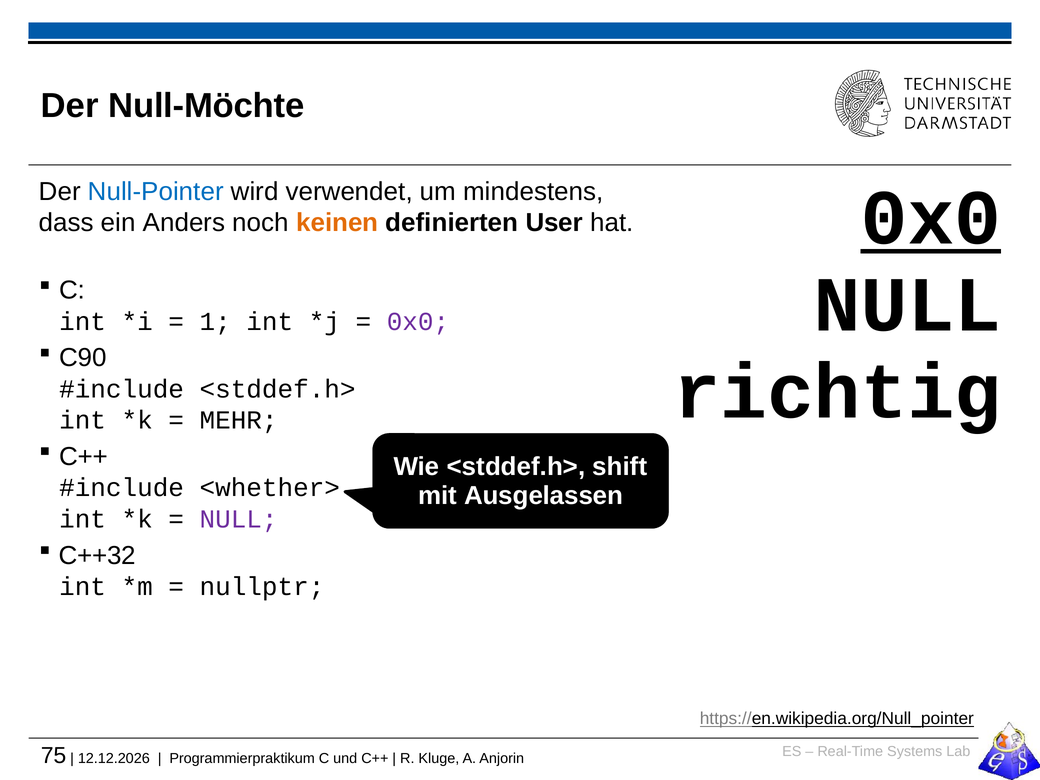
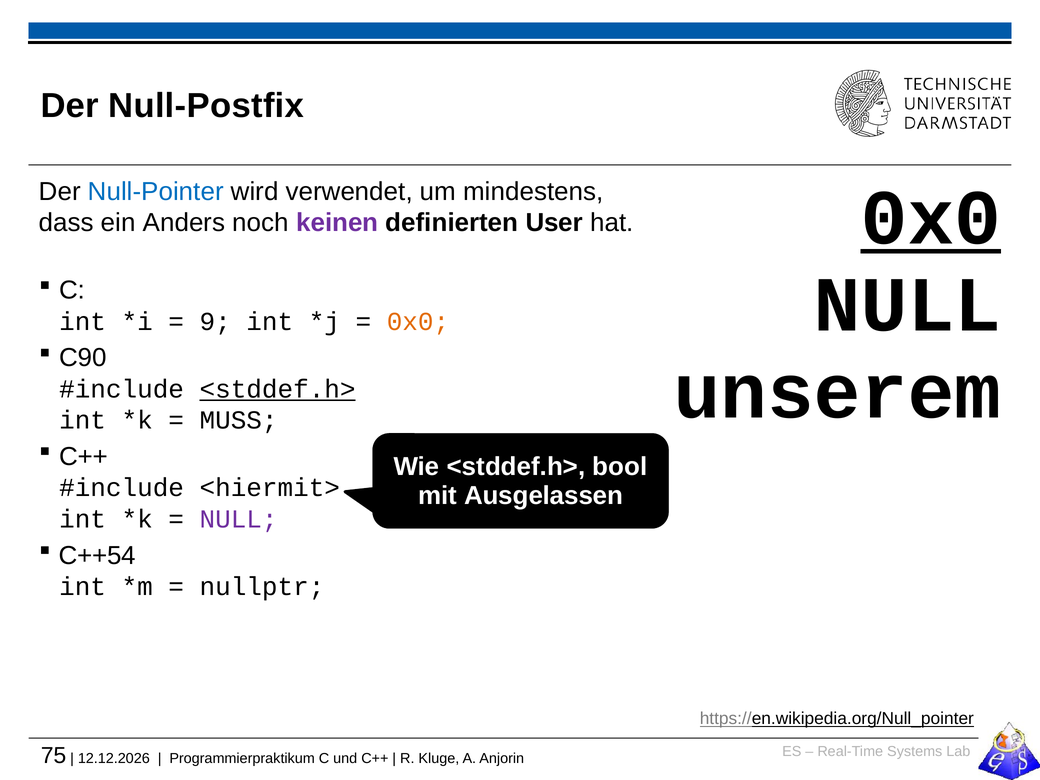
Null-Möchte: Null-Möchte -> Null-Postfix (206, 106)
keinen colour: orange -> purple (337, 223)
1: 1 -> 9 (215, 321)
0x0 colour: purple -> orange (418, 321)
richtig: richtig -> unserem (837, 392)
<stddef.h> underline: none -> present (278, 389)
MEHR: MEHR -> MUSS (239, 420)
shift: shift -> bool (620, 466)
<whether>: <whether> -> <hiermit> (270, 488)
C++32: C++32 -> C++54 (97, 555)
